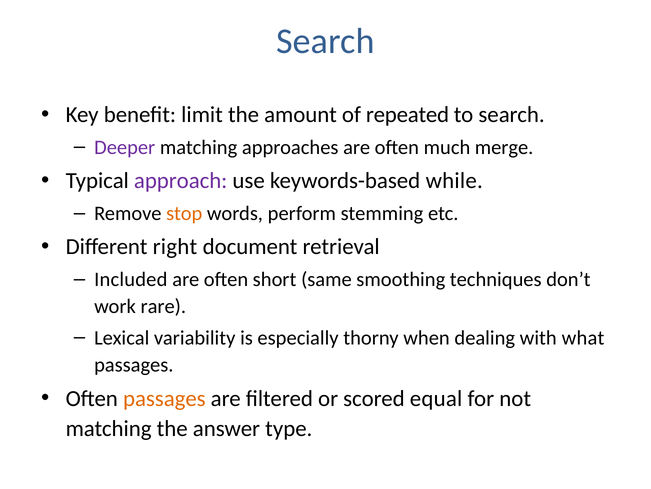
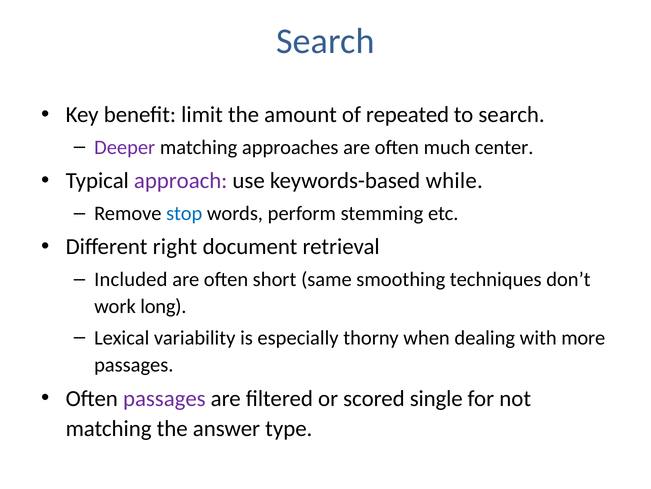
merge: merge -> center (504, 147)
stop colour: orange -> blue (184, 213)
rare: rare -> long (163, 306)
what: what -> more (583, 337)
passages colour: orange -> purple (164, 398)
equal: equal -> single (436, 398)
